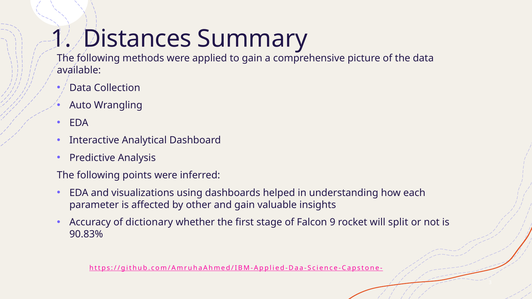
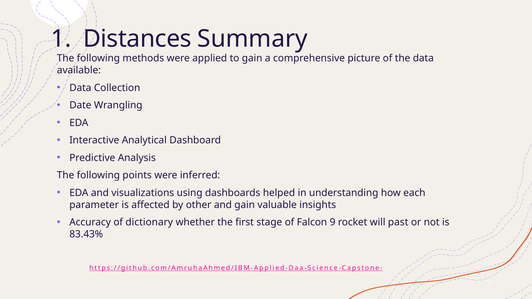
Auto: Auto -> Date (80, 105)
split: split -> past (398, 222)
90.83%: 90.83% -> 83.43% (86, 234)
